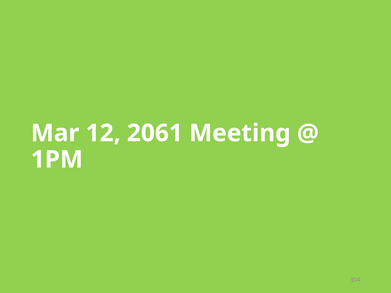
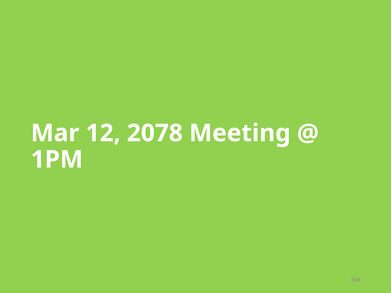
2061: 2061 -> 2078 (155, 133)
